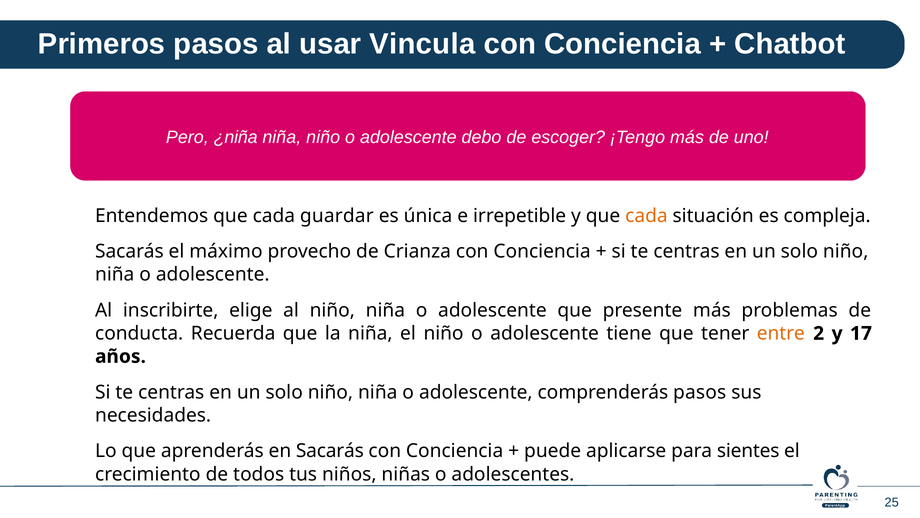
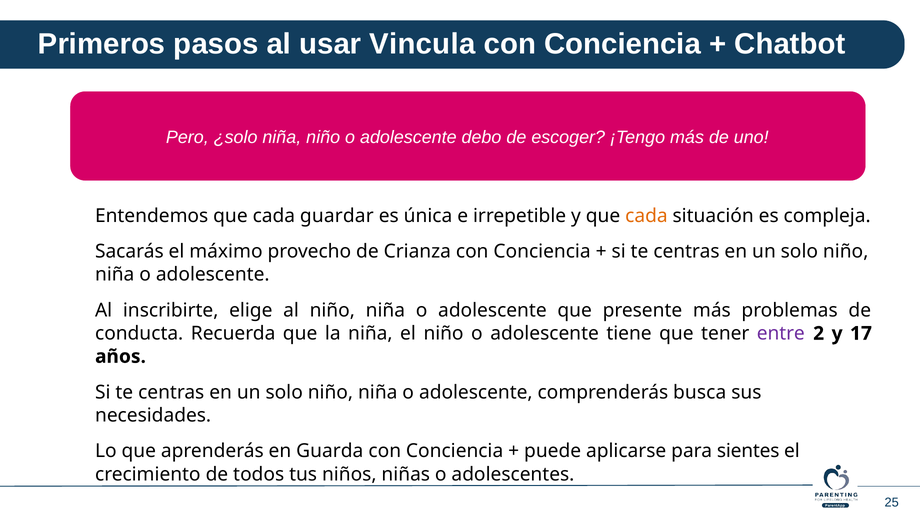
¿niña: ¿niña -> ¿solo (236, 137)
entre colour: orange -> purple (781, 333)
comprenderás pasos: pasos -> busca (700, 392)
en Sacarás: Sacarás -> Guarda (330, 451)
